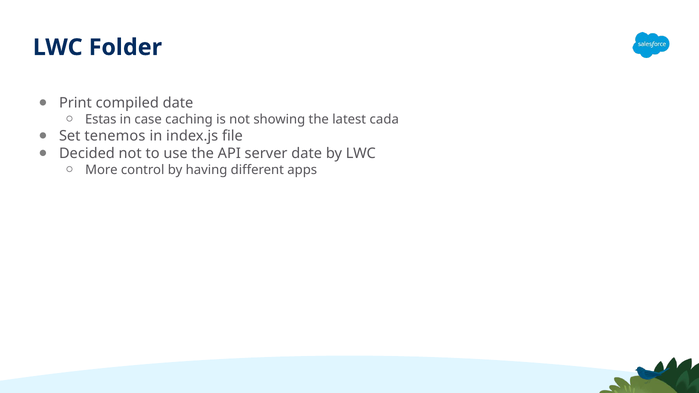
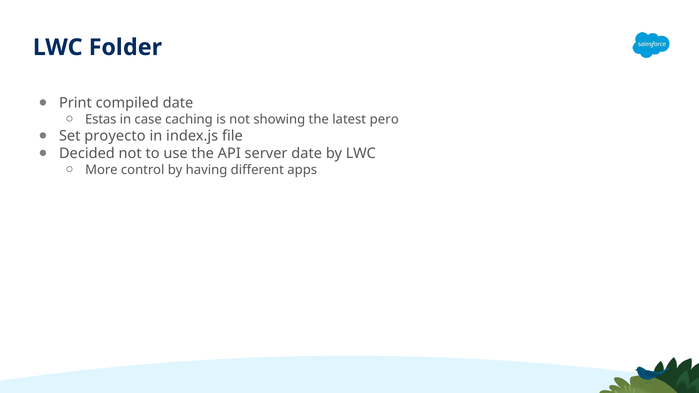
cada: cada -> pero (384, 119)
tenemos: tenemos -> proyecto (115, 136)
